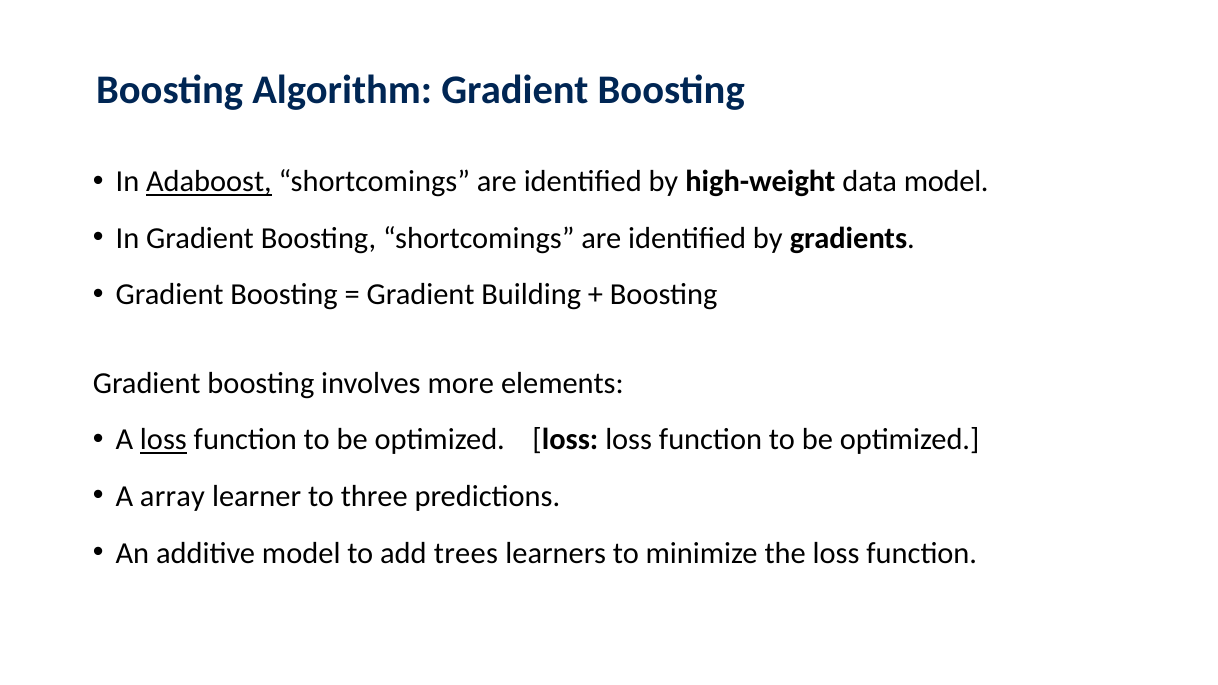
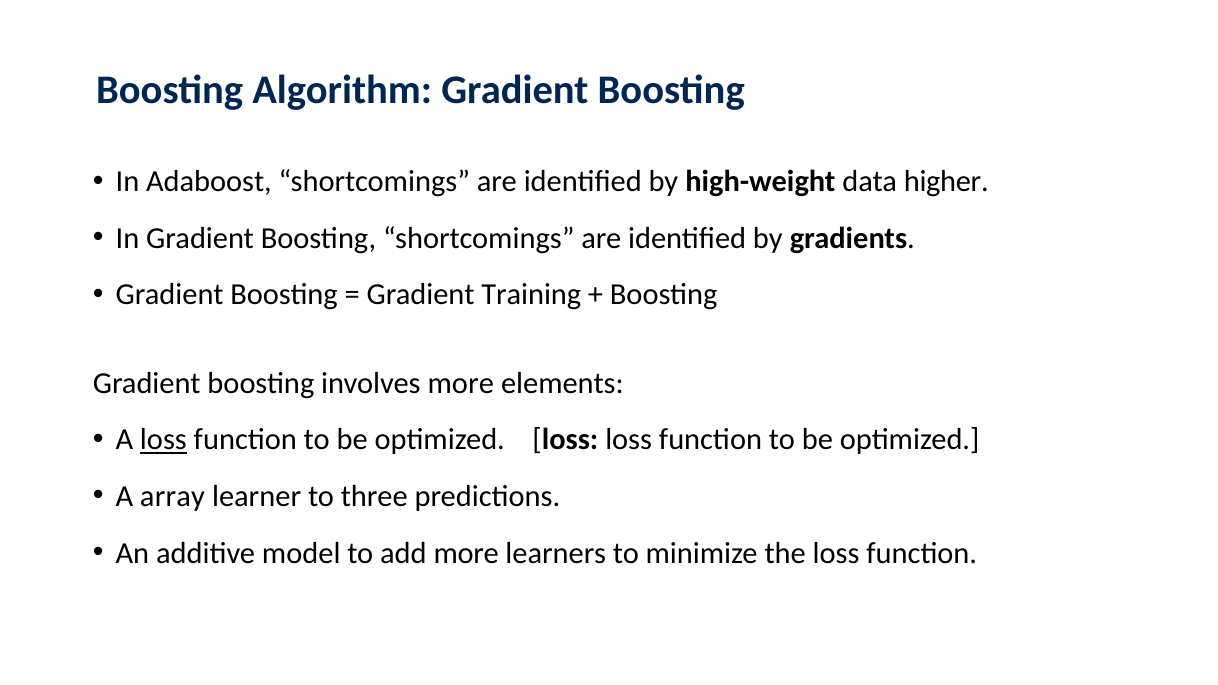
Adaboost underline: present -> none (209, 182)
data model: model -> higher (946, 182)
Building: Building -> Training (531, 295)
add trees: trees -> more (466, 553)
